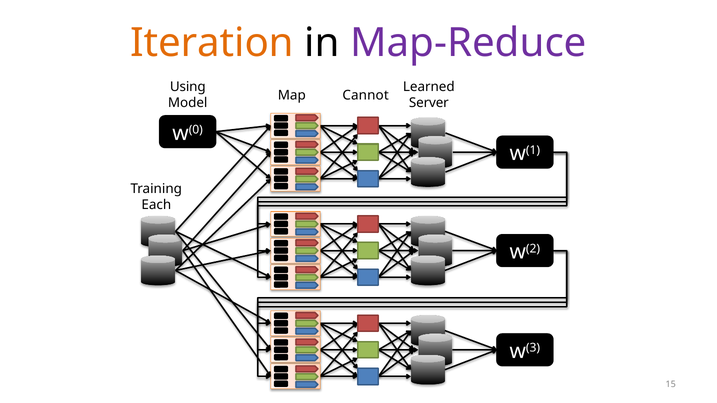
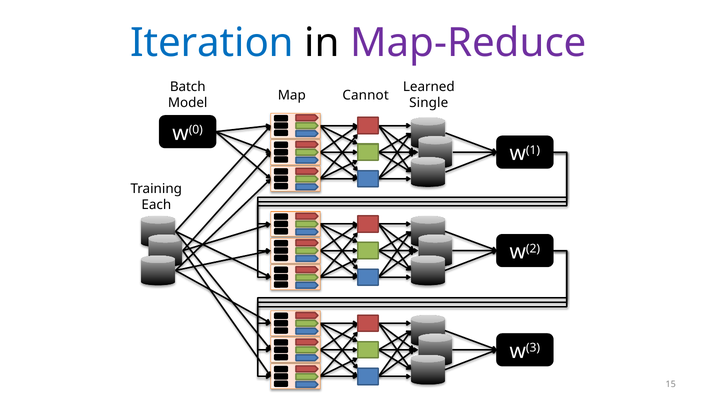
Iteration colour: orange -> blue (212, 43)
Using: Using -> Batch (188, 87)
Server: Server -> Single (429, 103)
